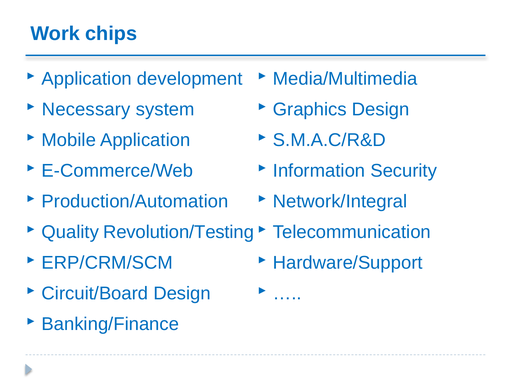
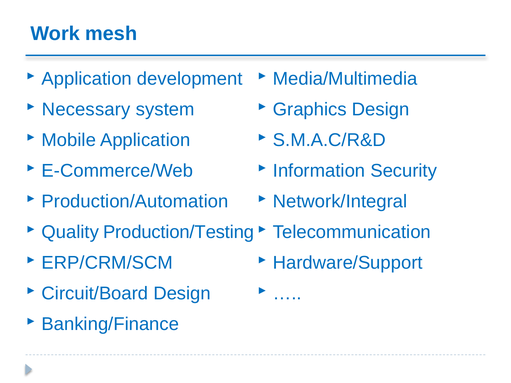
chips: chips -> mesh (111, 34)
Revolution/Testing: Revolution/Testing -> Production/Testing (179, 232)
